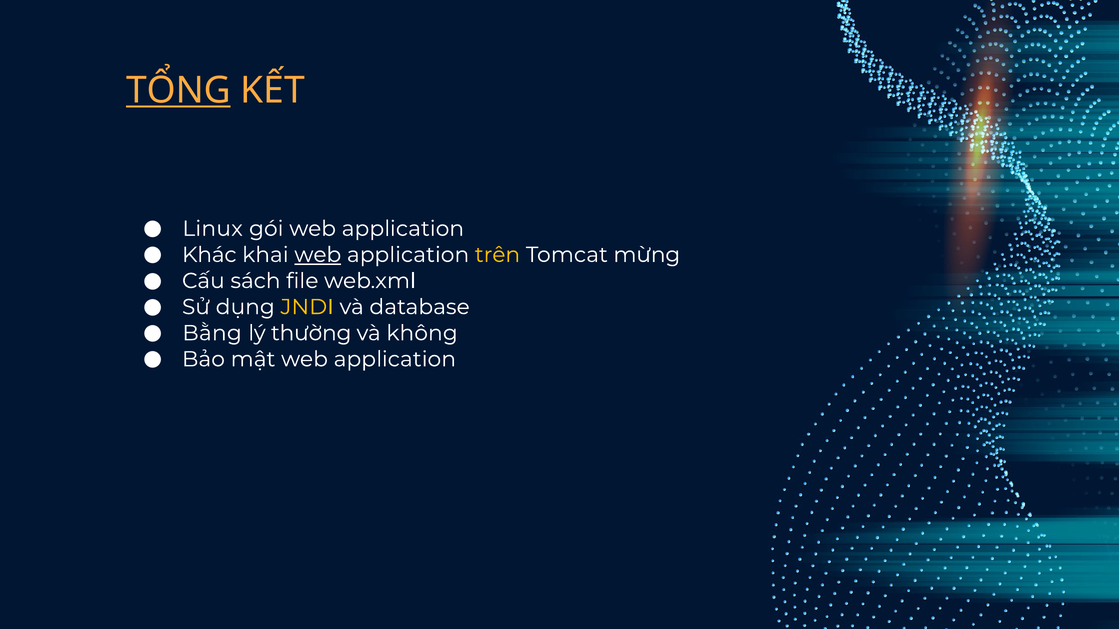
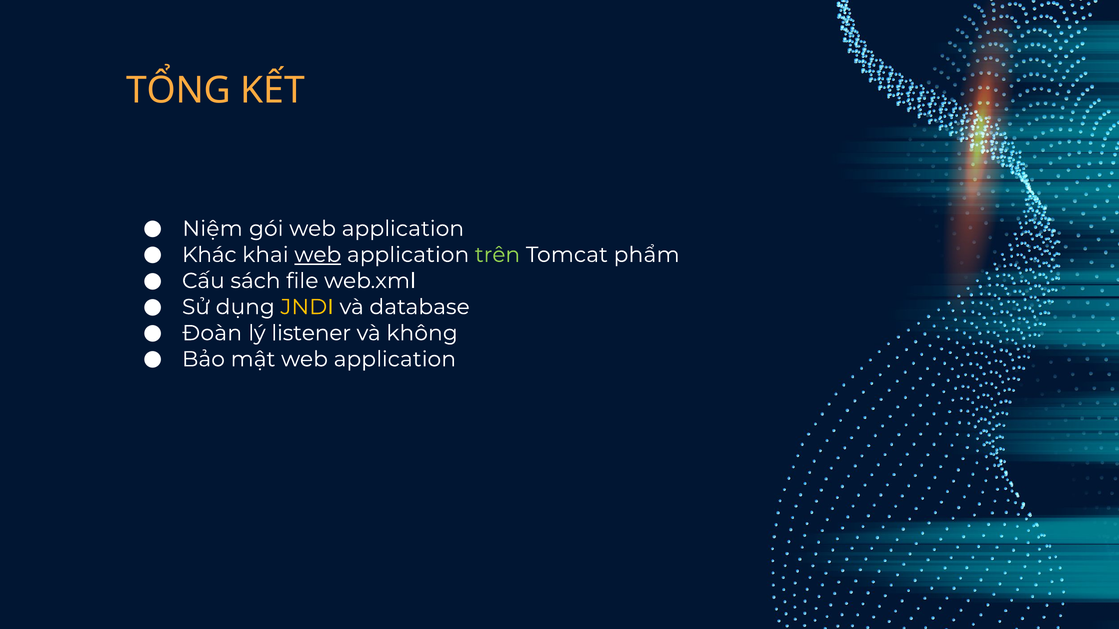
TỔNG underline: present -> none (178, 91)
Linux: Linux -> Niệm (213, 229)
trên colour: yellow -> light green (497, 255)
mừng: mừng -> phẩm (647, 255)
Bằng: Bằng -> Đoàn (212, 333)
thường: thường -> listener (311, 333)
